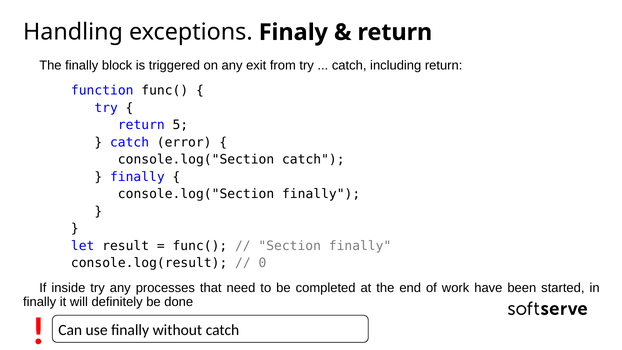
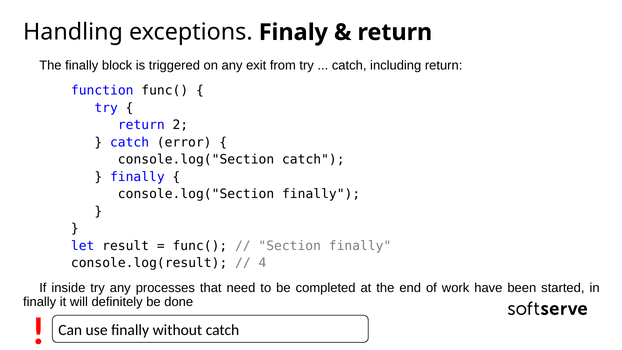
5: 5 -> 2 (180, 125)
0: 0 -> 4 (262, 263)
